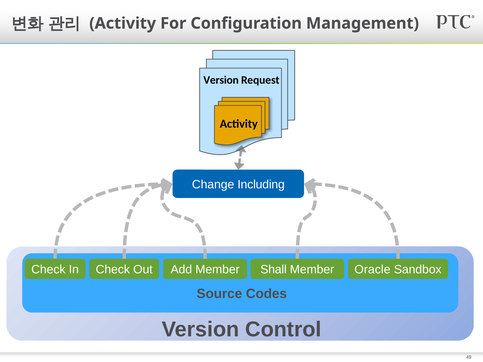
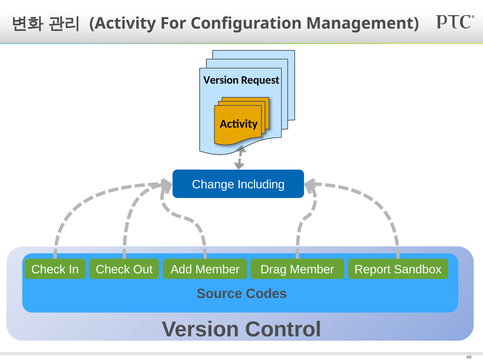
Shall: Shall -> Drag (274, 270)
Oracle: Oracle -> Report (372, 270)
